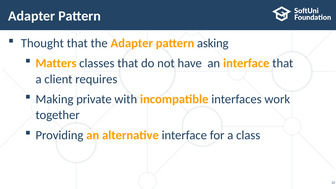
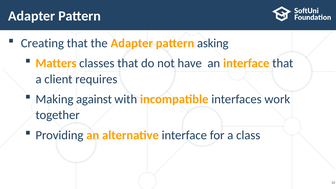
Thought: Thought -> Creating (42, 43)
private: private -> against (94, 99)
